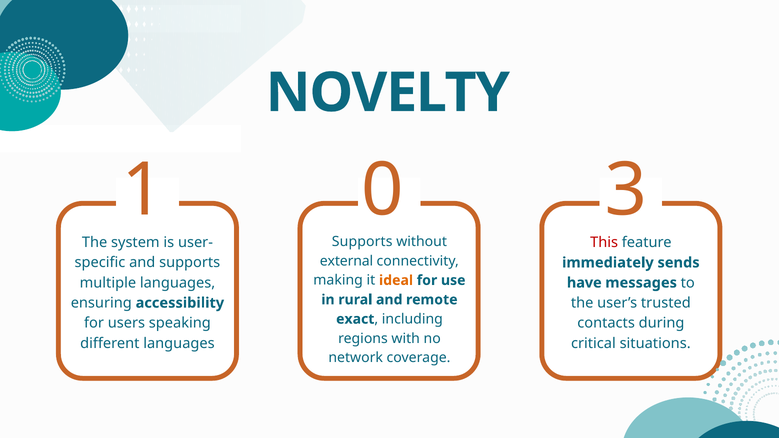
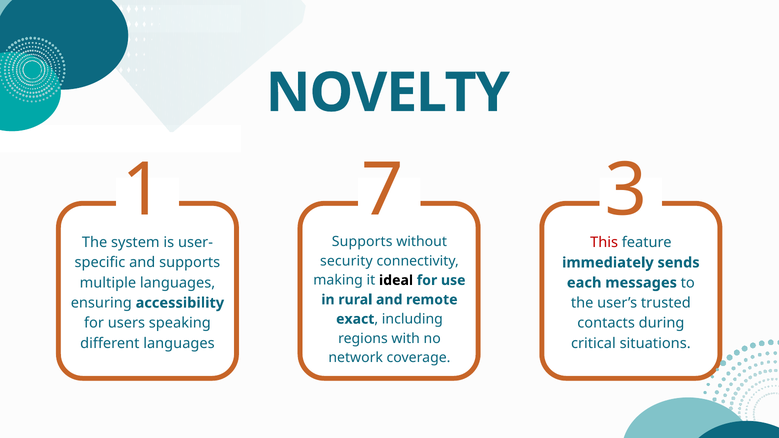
0: 0 -> 7 (383, 191)
external: external -> security (346, 261)
ideal colour: orange -> black (396, 280)
have: have -> each (584, 283)
